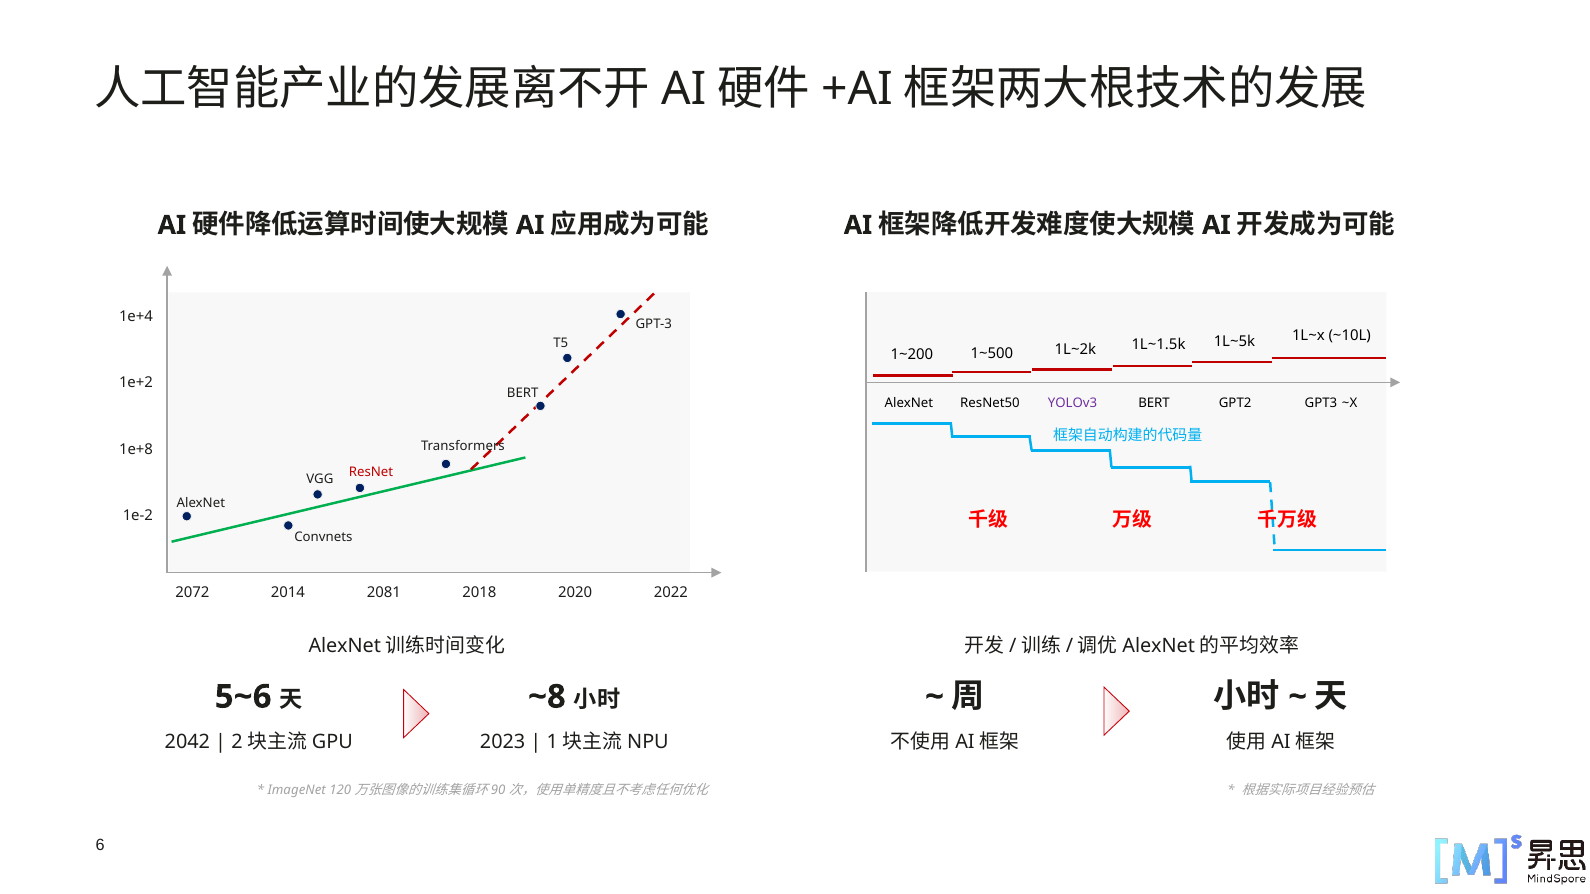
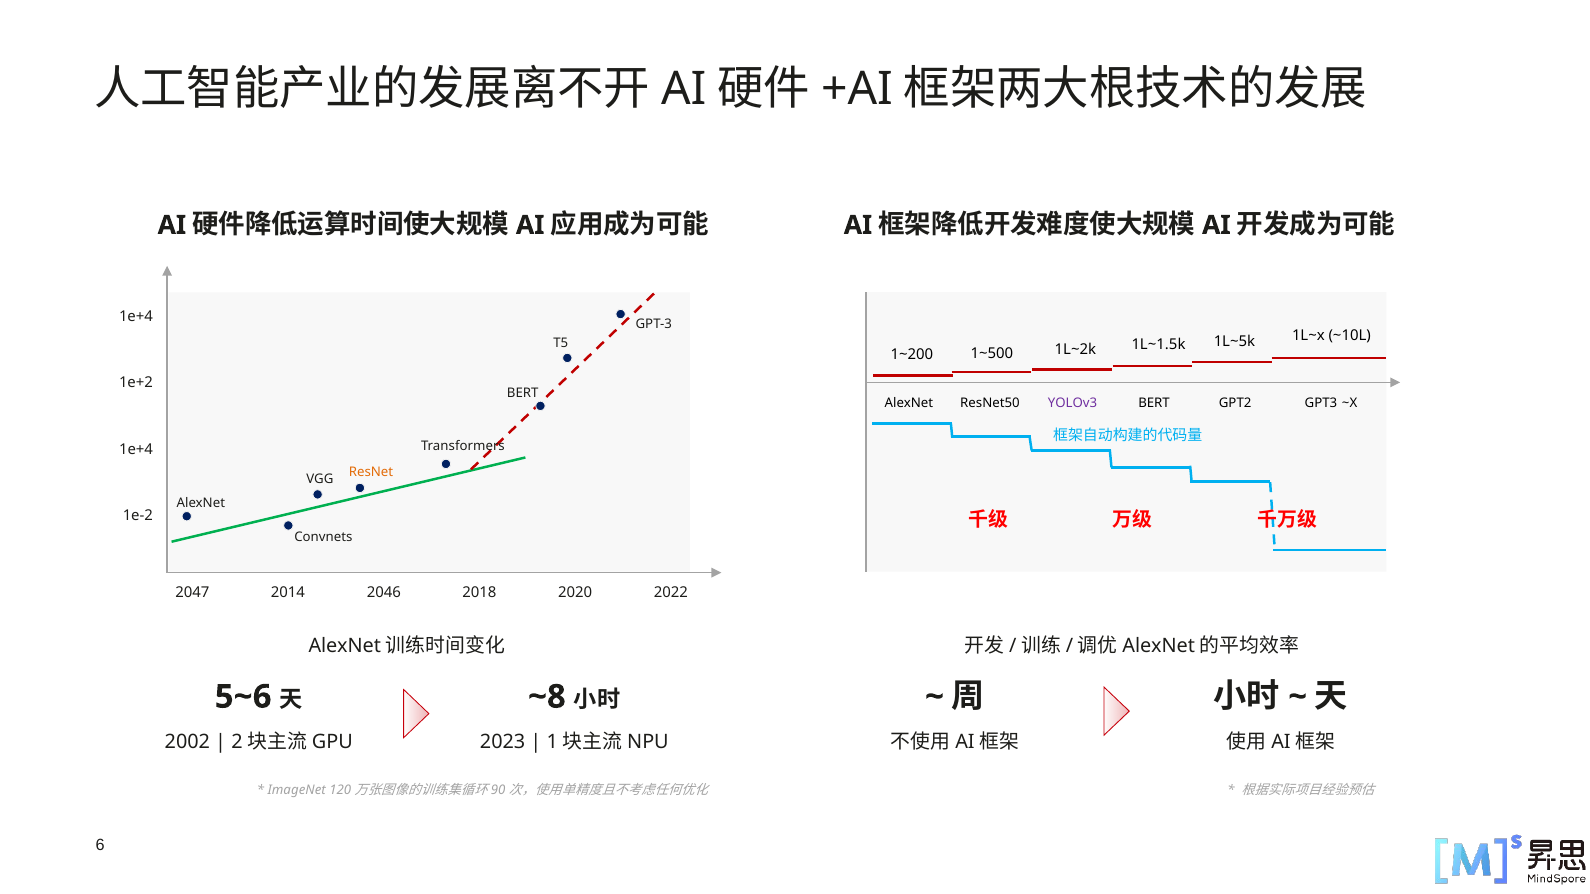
1e+8: 1e+8 -> 1e+4 (136, 450)
ResNet colour: red -> orange (371, 473)
2072: 2072 -> 2047 (192, 593)
2081: 2081 -> 2046 (384, 593)
2042: 2042 -> 2002 (187, 743)
